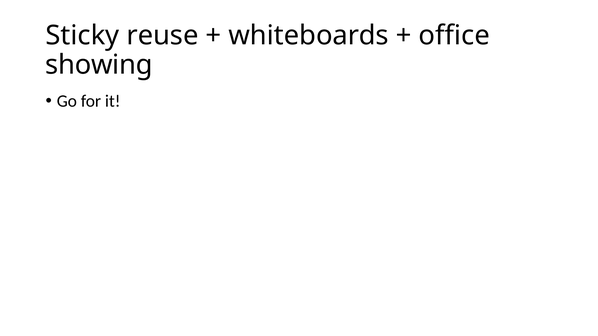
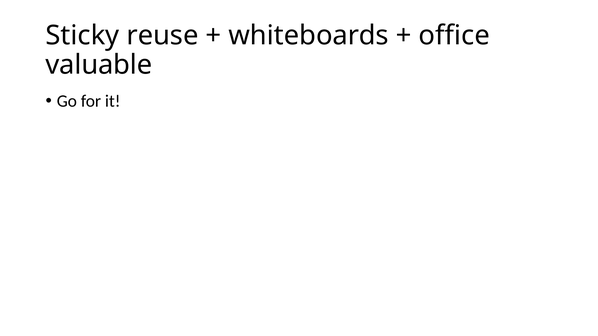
showing: showing -> valuable (99, 65)
